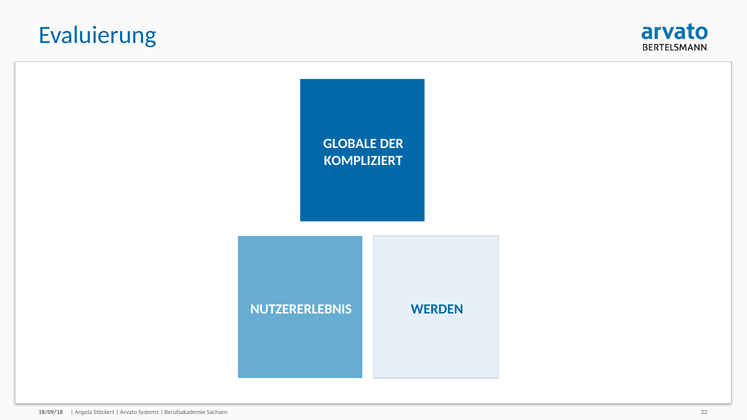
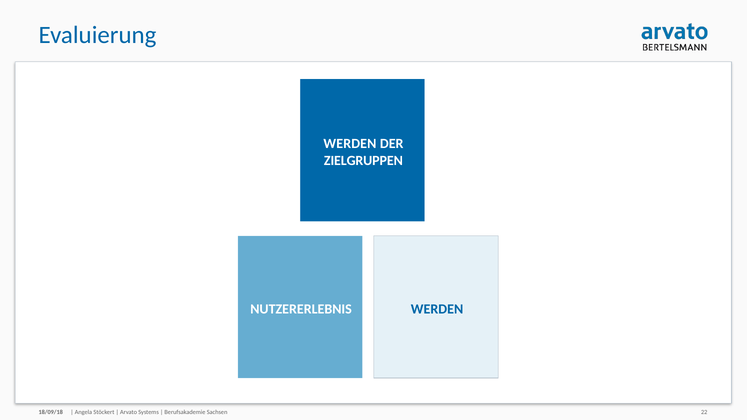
GLOBALE: GLOBALE -> WERDEN (350, 144)
KOMPLIZIERT: KOMPLIZIERT -> ZIELGRUPPEN (363, 161)
